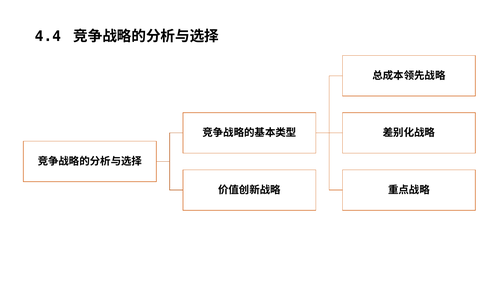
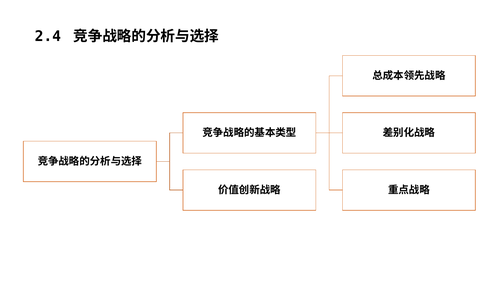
4.4: 4.4 -> 2.4 (48, 37)
